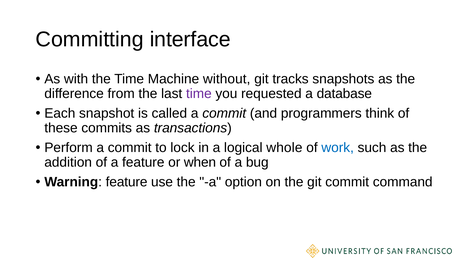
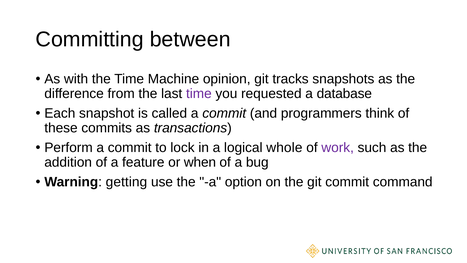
interface: interface -> between (190, 39)
without: without -> opinion (227, 79)
work colour: blue -> purple (338, 148)
Warning feature: feature -> getting (126, 182)
